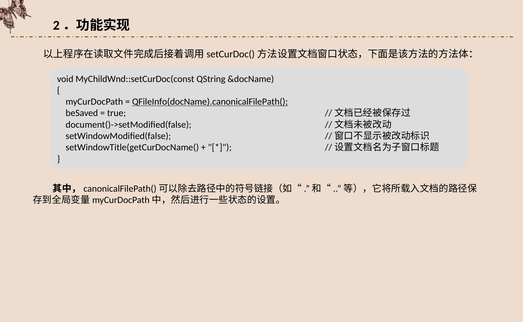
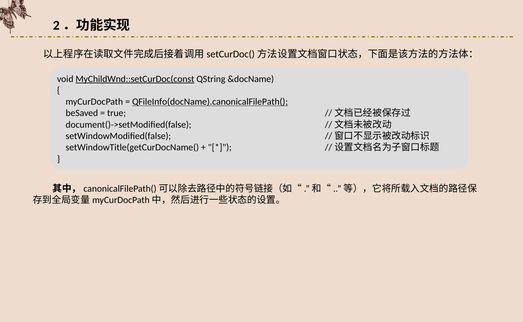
MyChildWnd::setCurDoc(const underline: none -> present (135, 79)
